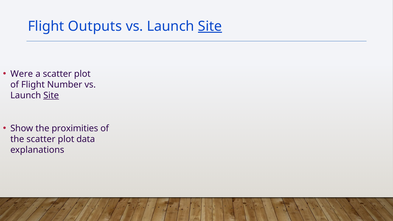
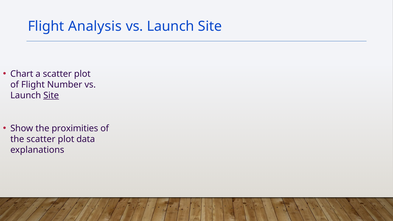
Outputs: Outputs -> Analysis (95, 26)
Site underline: present -> none (210, 26)
Were: Were -> Chart (22, 74)
